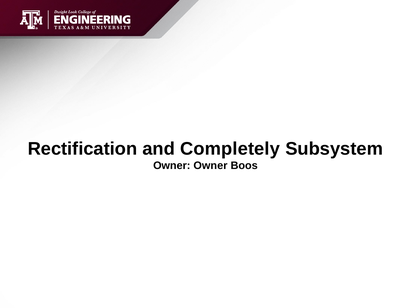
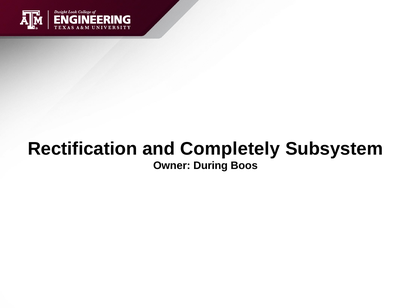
Owner Owner: Owner -> During (211, 166)
